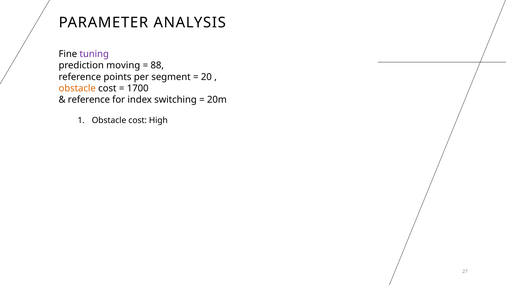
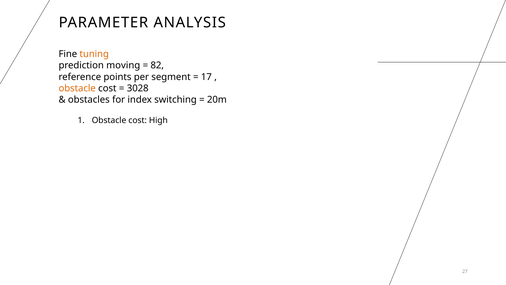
tuning colour: purple -> orange (94, 54)
88: 88 -> 82 (157, 65)
20: 20 -> 17 (206, 77)
1700: 1700 -> 3028 (138, 88)
reference: reference -> obstacles (89, 100)
